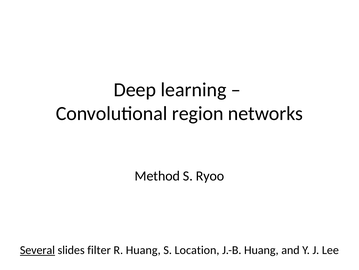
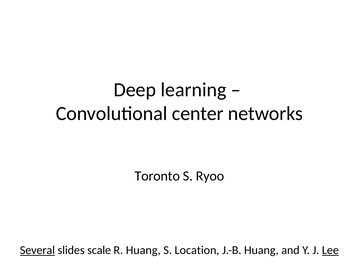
region: region -> center (198, 113)
Method: Method -> Toronto (157, 175)
filter: filter -> scale (99, 250)
Lee underline: none -> present (330, 250)
